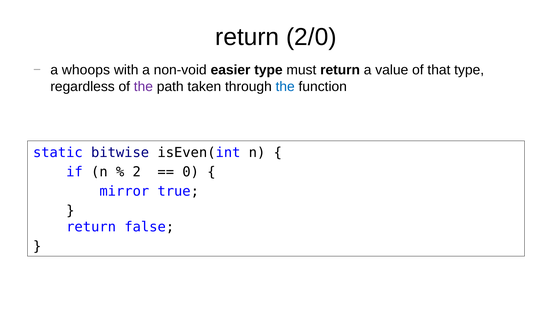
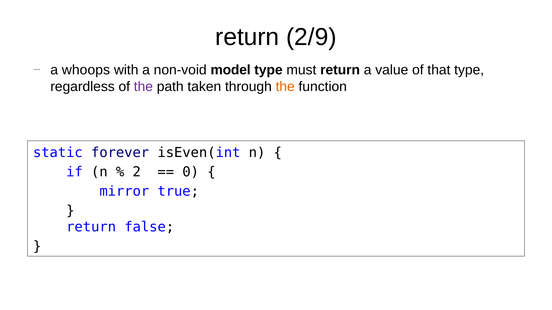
2/0: 2/0 -> 2/9 (311, 37)
easier: easier -> model (231, 70)
the colour: blue -> orange (285, 87)
bitwise: bitwise -> forever (120, 153)
